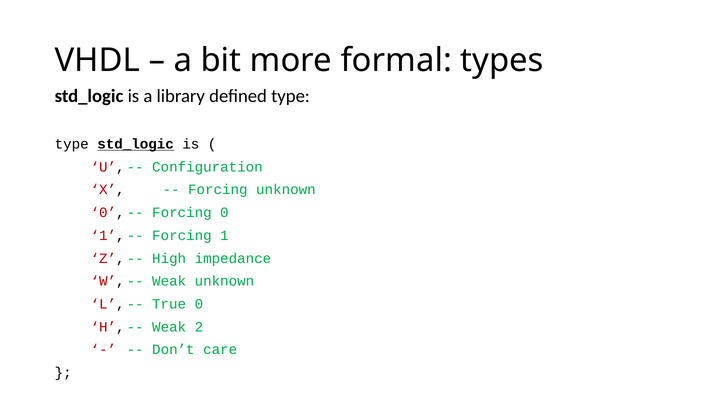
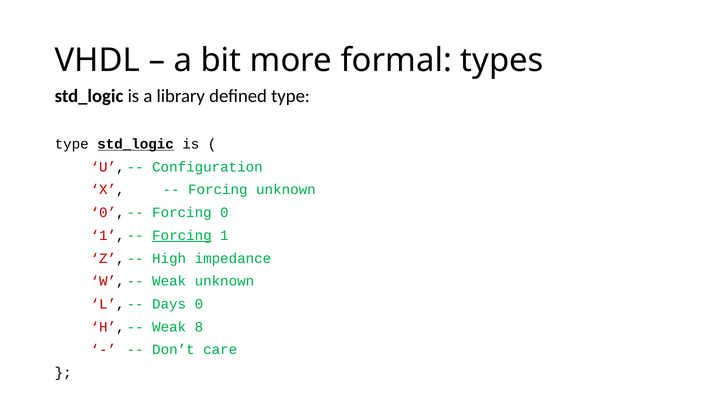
Forcing underline: none -> present (182, 235)
True: True -> Days (169, 304)
2: 2 -> 8 (199, 327)
